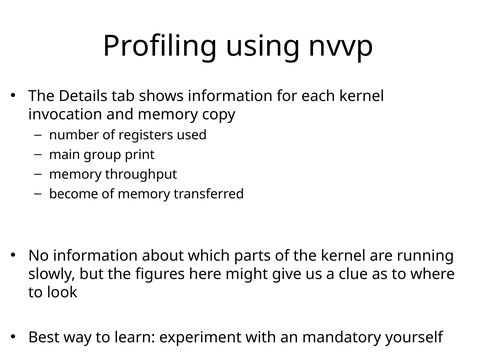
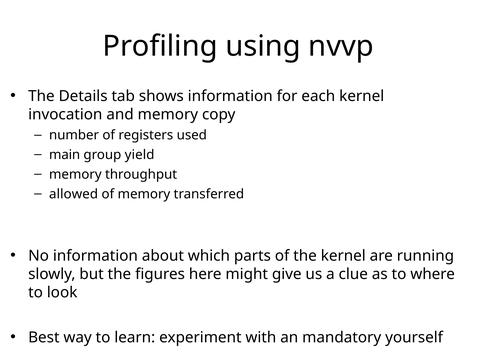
print: print -> yield (140, 155)
become: become -> allowed (74, 194)
